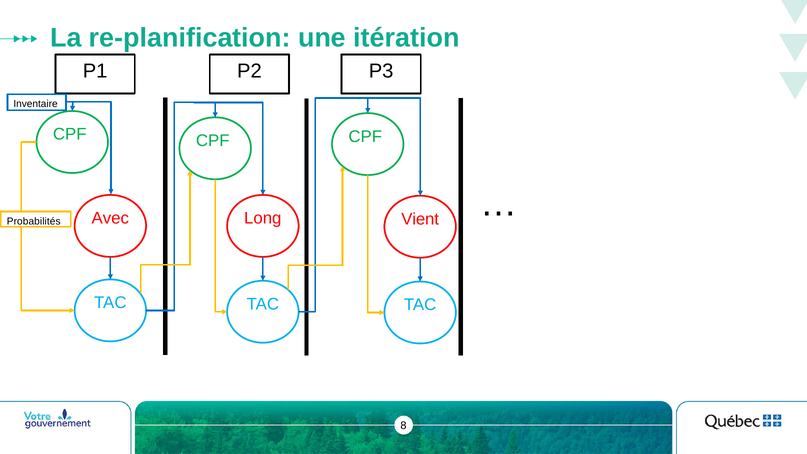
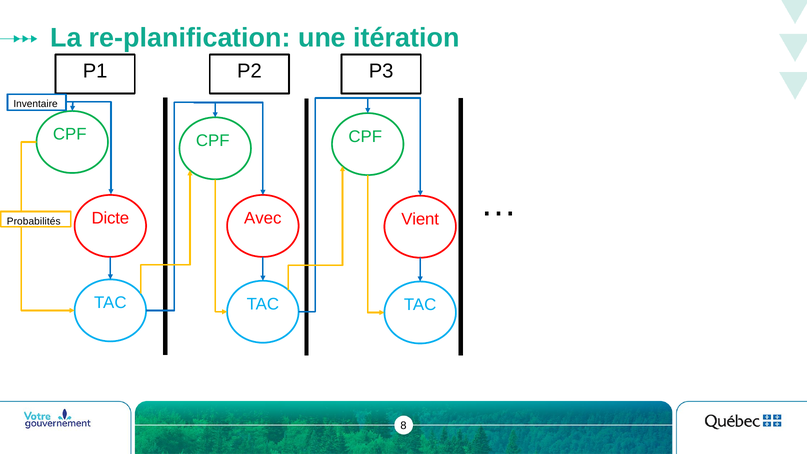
Avec: Avec -> Dicte (110, 218)
Long: Long -> Avec (263, 218)
